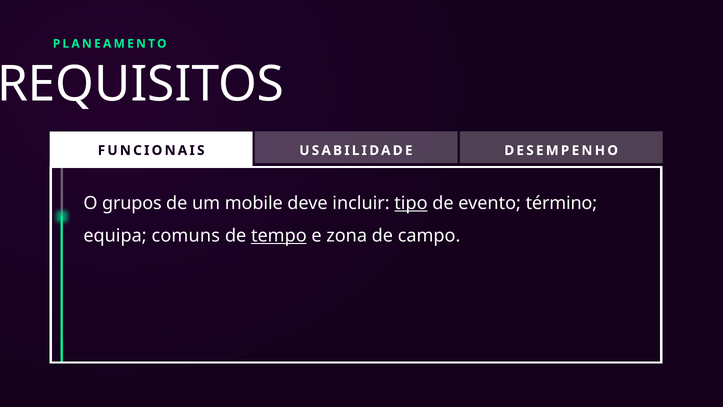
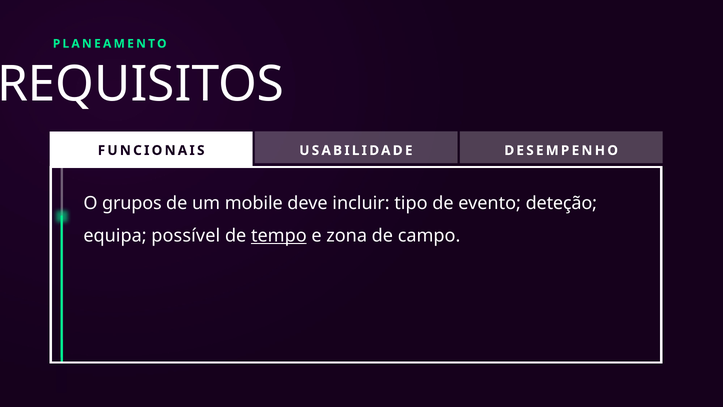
tipo underline: present -> none (411, 203)
término: término -> deteção (561, 203)
comuns: comuns -> possível (186, 236)
